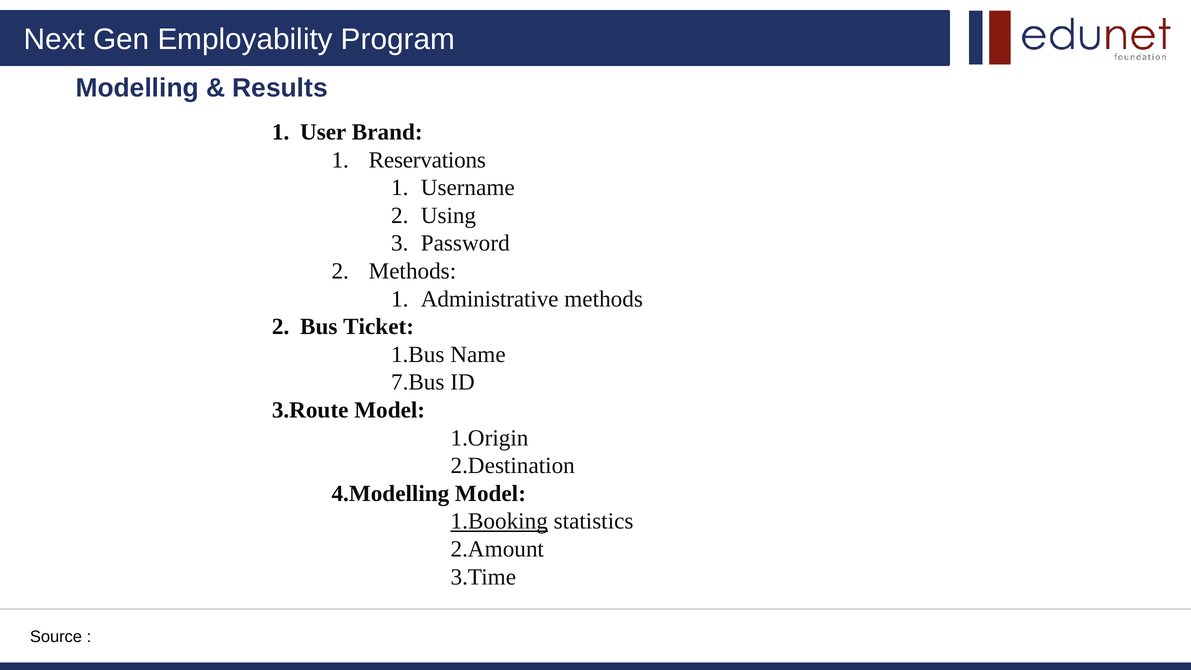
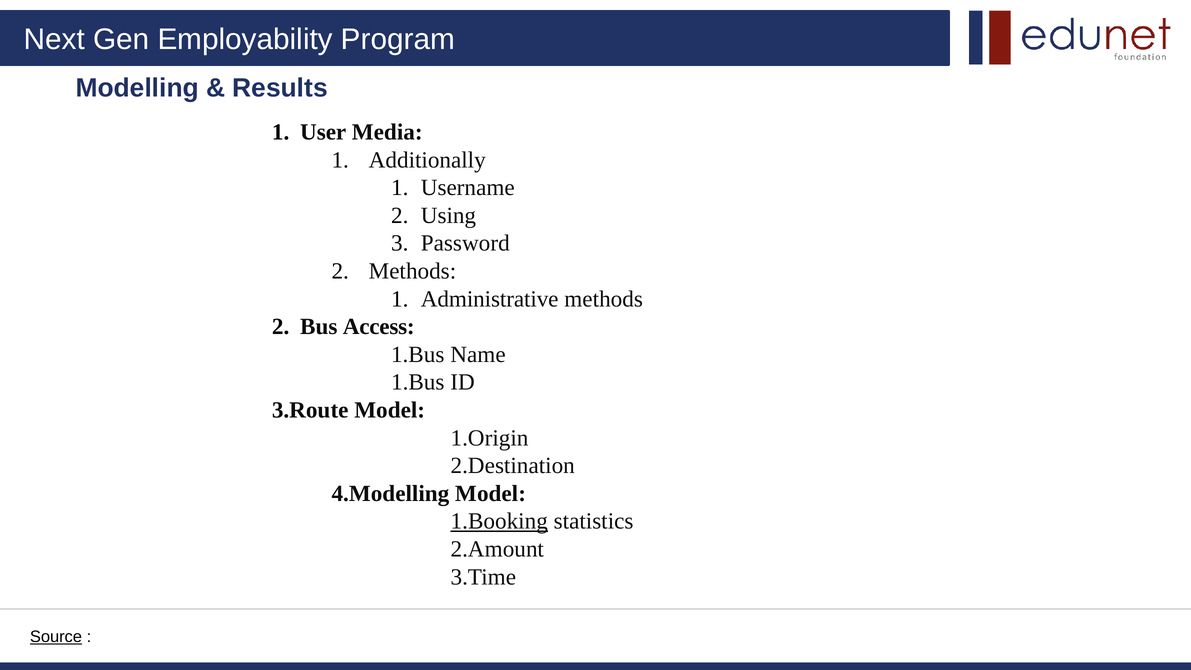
Brand: Brand -> Media (387, 132)
Reservations: Reservations -> Additionally (427, 160)
Ticket: Ticket -> Access (379, 327)
7.Bus: 7.Bus -> 1.Bus (418, 382)
Source underline: none -> present (56, 637)
